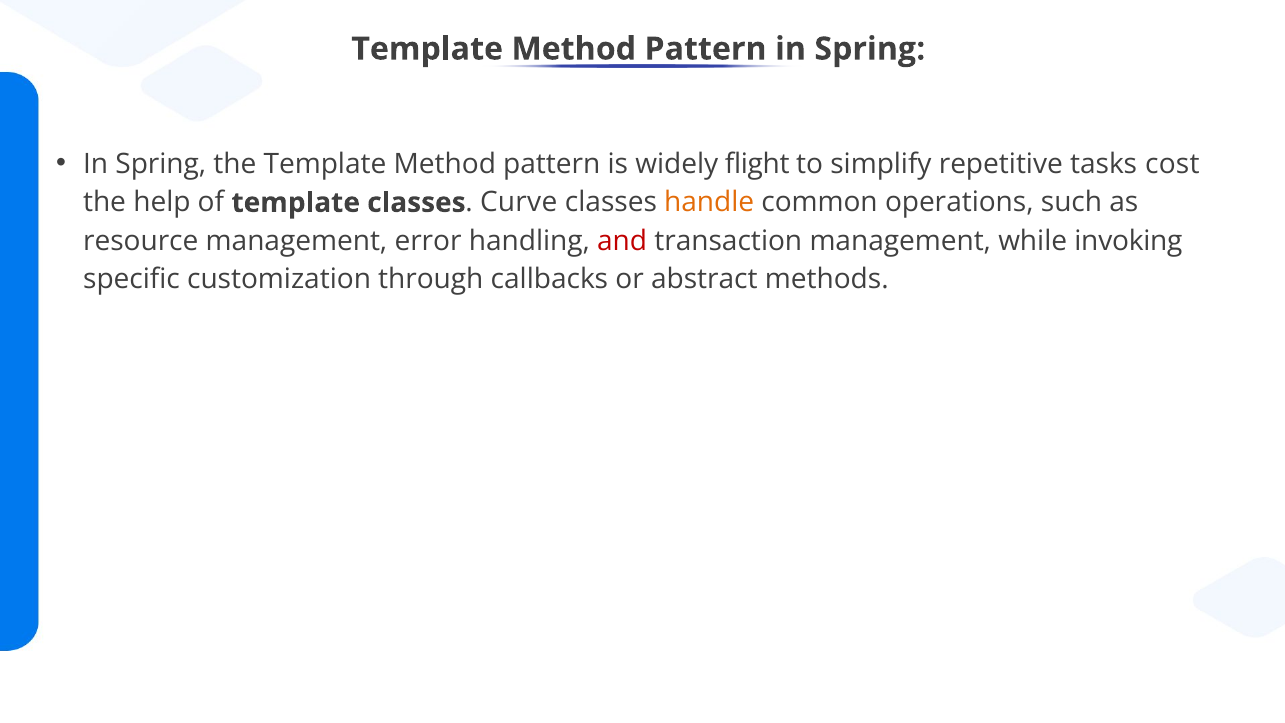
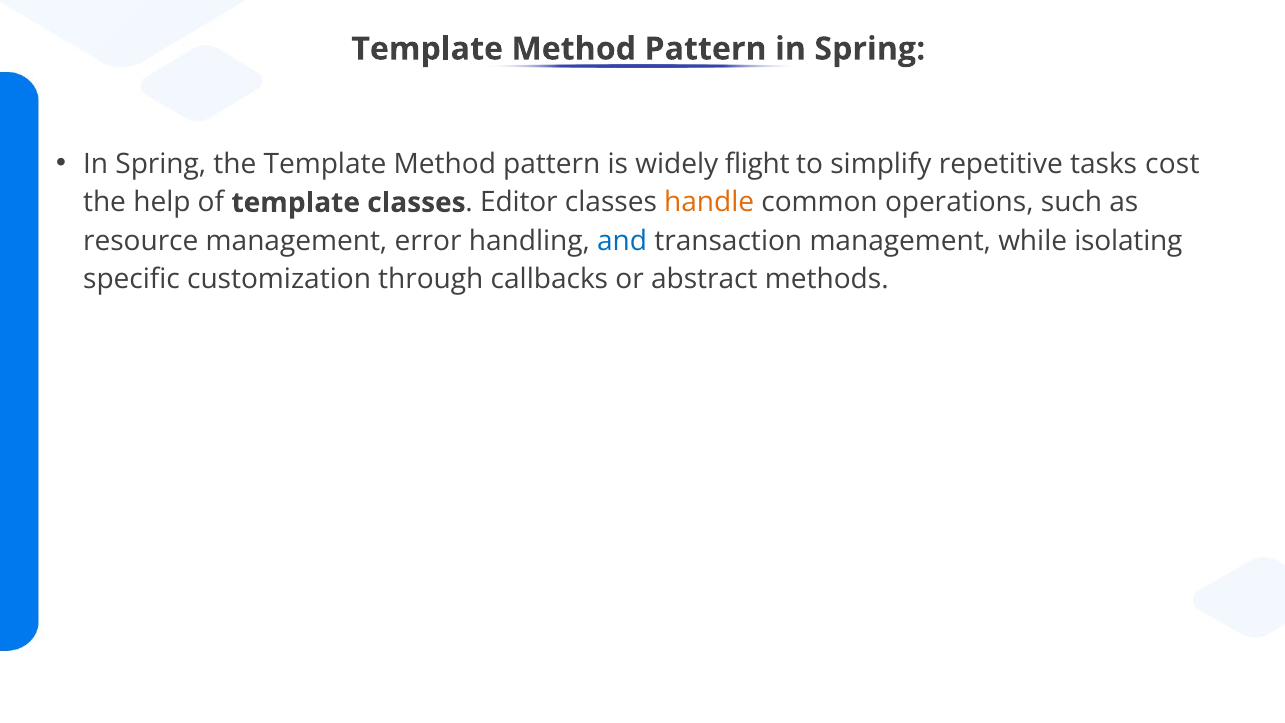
Curve: Curve -> Editor (519, 203)
and colour: red -> blue (622, 241)
invoking: invoking -> isolating (1128, 241)
